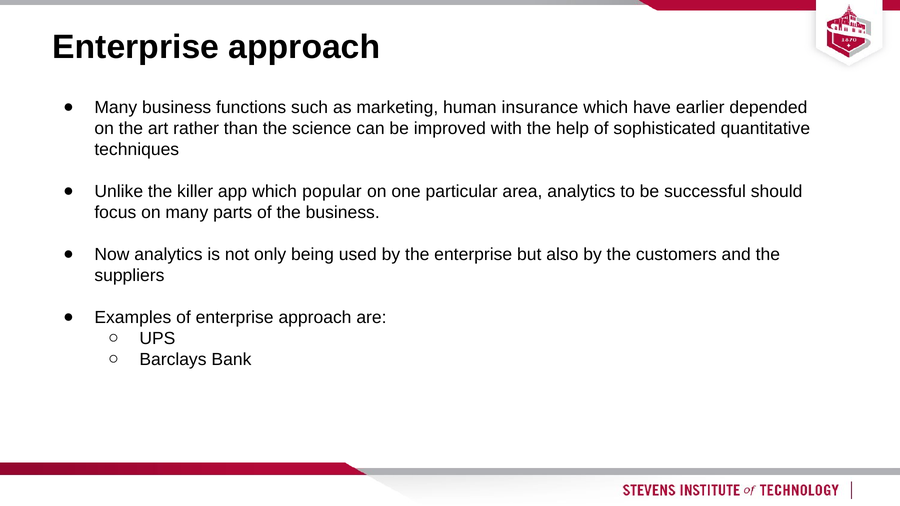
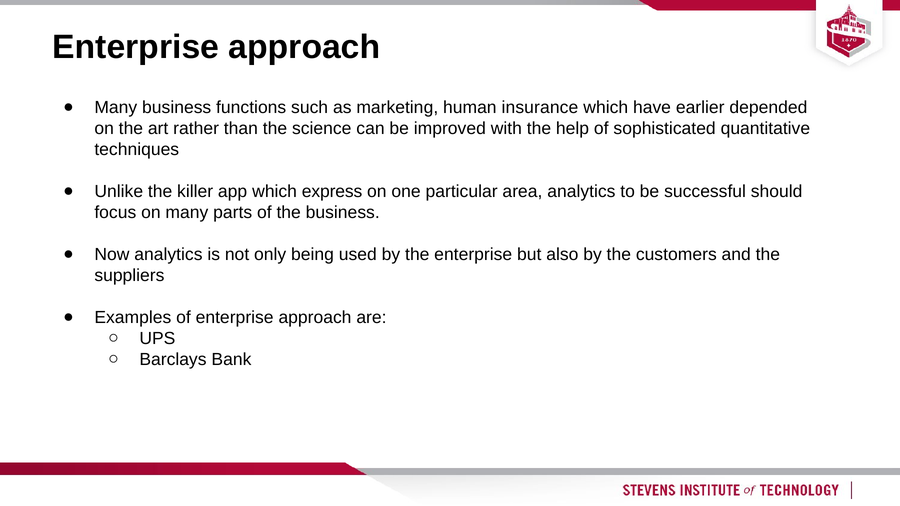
popular: popular -> express (332, 192)
